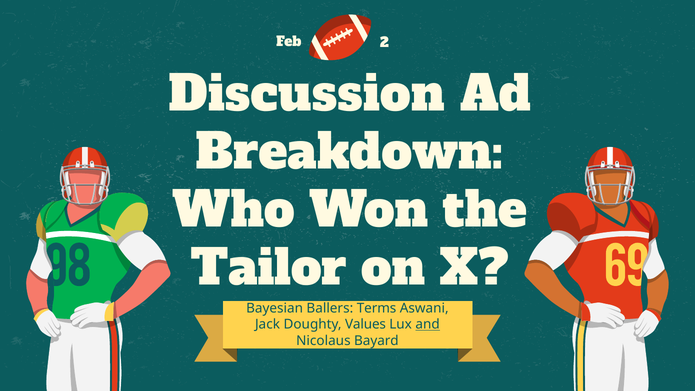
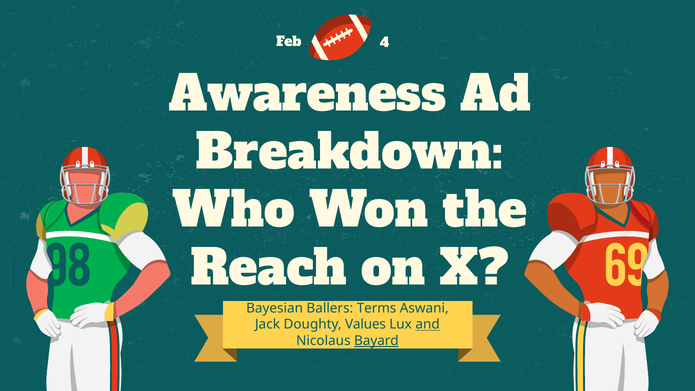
2: 2 -> 4 (385, 43)
Discussion: Discussion -> Awareness (307, 95)
Tailor: Tailor -> Reach (269, 269)
Bayard underline: none -> present (376, 341)
